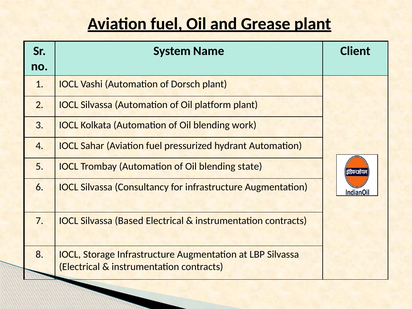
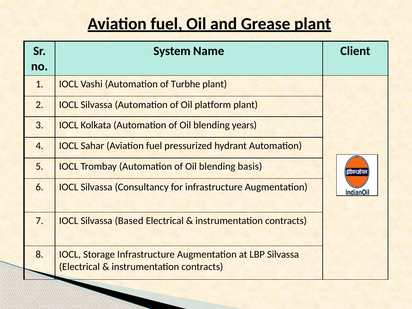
Dorsch: Dorsch -> Turbhe (186, 84)
work: work -> years (244, 125)
state: state -> basis (250, 166)
